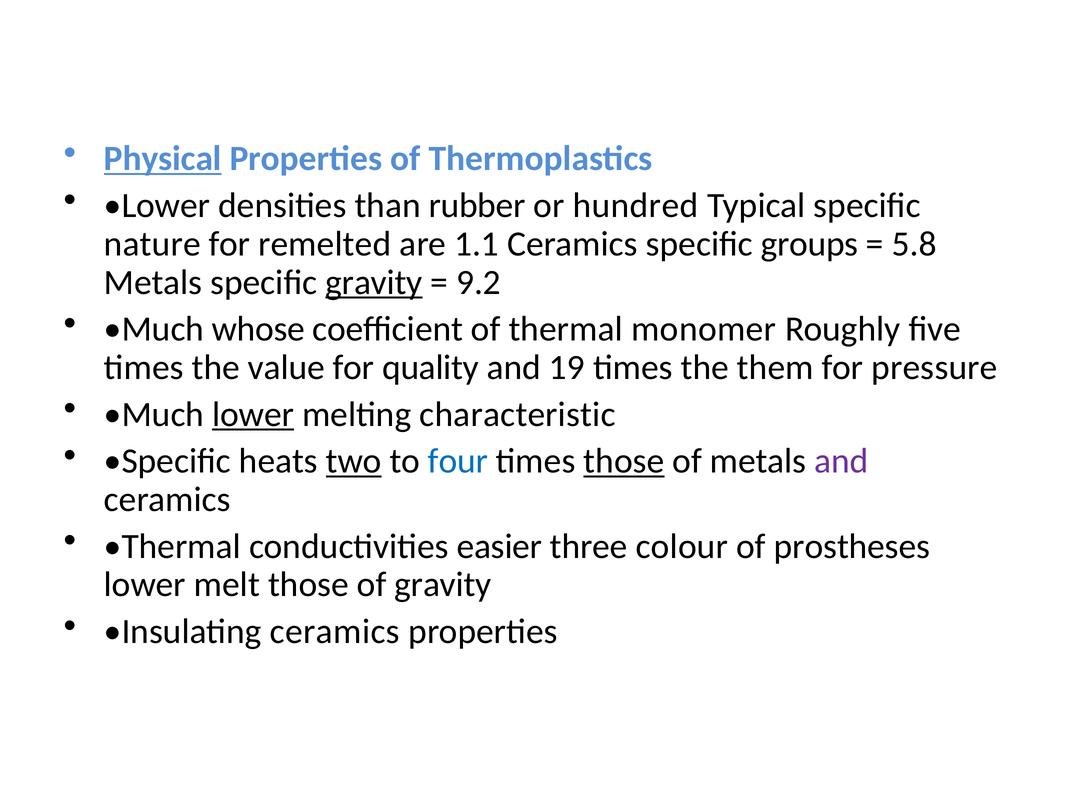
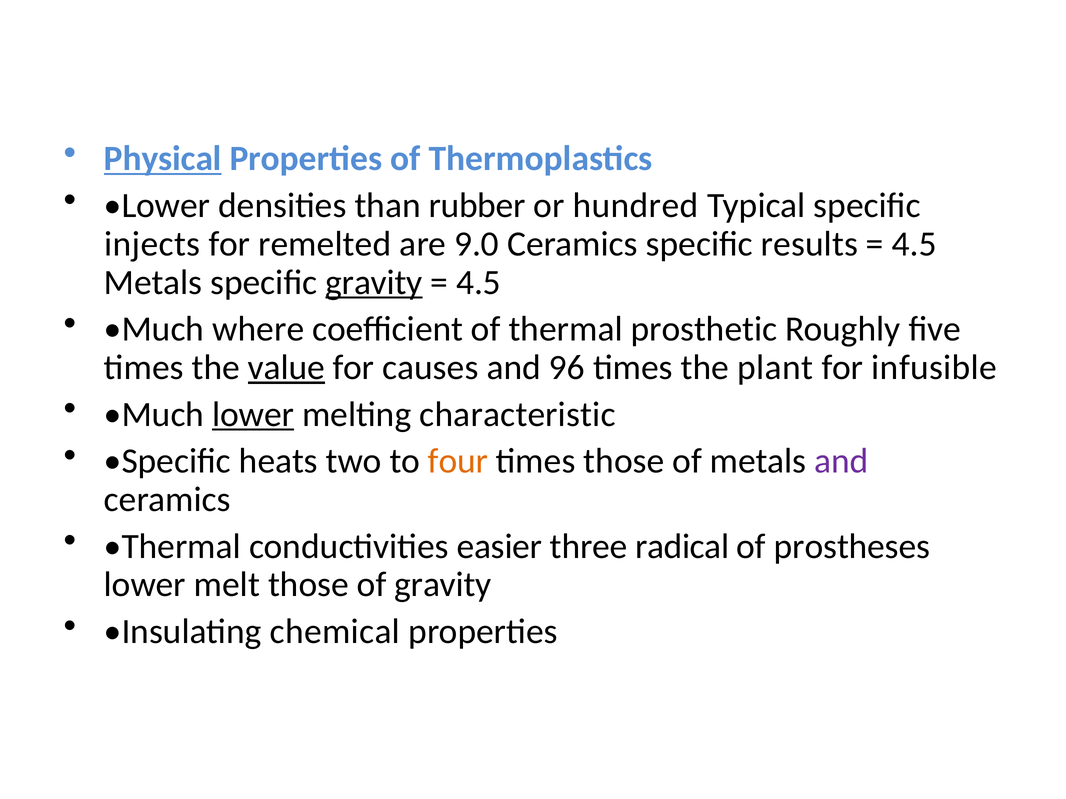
nature: nature -> injects (152, 244)
1.1: 1.1 -> 9.0 (477, 244)
groups: groups -> results (809, 244)
5.8: 5.8 -> 4.5 (914, 244)
9.2: 9.2 -> 4.5 (479, 282)
whose: whose -> where (258, 329)
monomer: monomer -> prosthetic (704, 329)
value underline: none -> present (286, 368)
quality: quality -> causes (430, 368)
19: 19 -> 96 (567, 368)
them: them -> plant (775, 368)
pressure: pressure -> infusible (934, 368)
two underline: present -> none (354, 461)
four colour: blue -> orange (458, 461)
those underline: present -> none (624, 461)
colour: colour -> radical (682, 547)
Insulating ceramics: ceramics -> chemical (335, 632)
